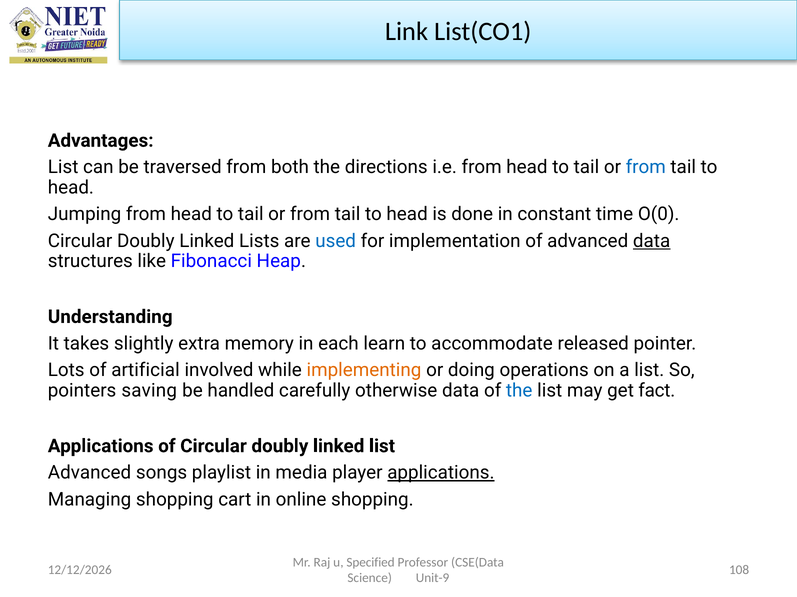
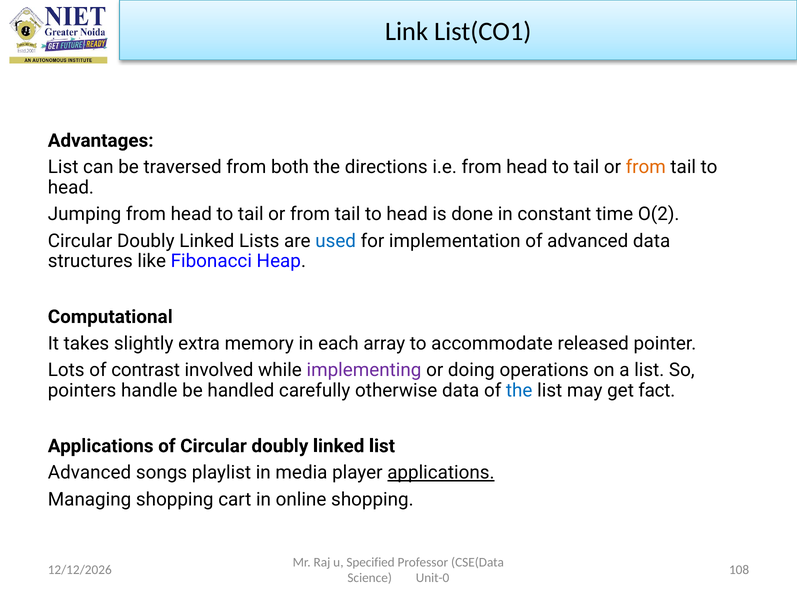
from colour: blue -> orange (646, 167)
O(0: O(0 -> O(2 (659, 214)
data underline: present -> none (652, 241)
Understanding: Understanding -> Computational (110, 317)
learn: learn -> array (384, 344)
artificial: artificial -> contrast (146, 371)
implementing colour: orange -> purple (364, 371)
saving: saving -> handle (149, 391)
Unit-9: Unit-9 -> Unit-0 (433, 579)
